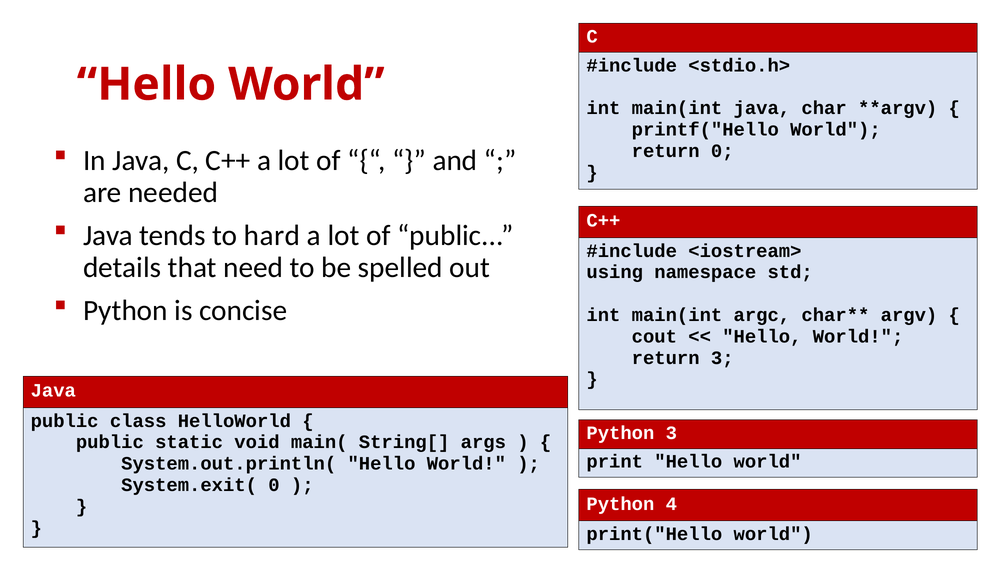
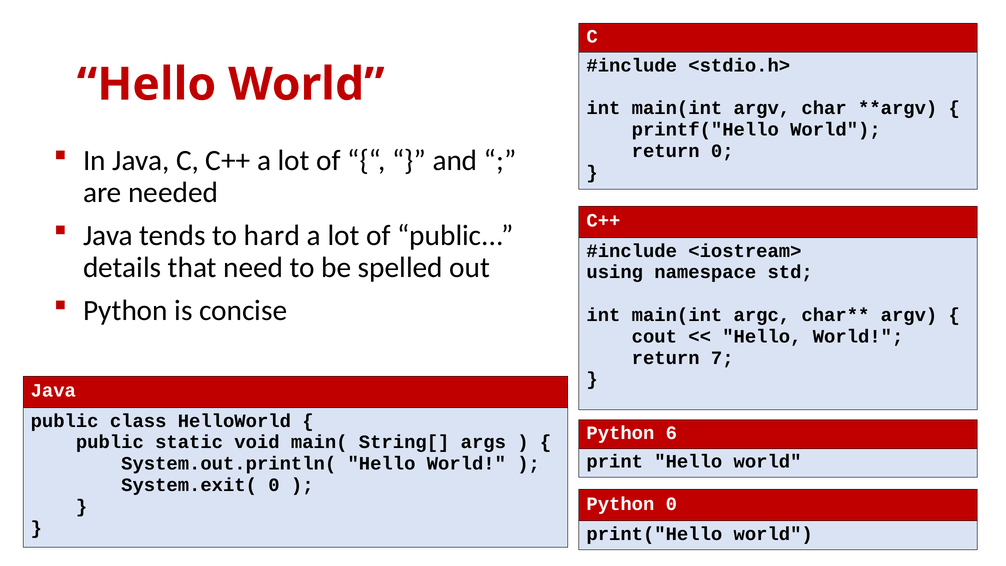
main(int java: java -> argv (762, 108)
return 3: 3 -> 7 (722, 358)
Python 3: 3 -> 6 (671, 433)
Python 4: 4 -> 0 (671, 504)
